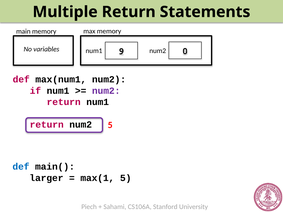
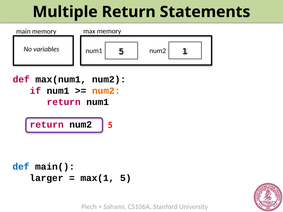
num1 9: 9 -> 5 (121, 51)
0: 0 -> 1 (185, 51)
num2 colour: purple -> orange (106, 91)
